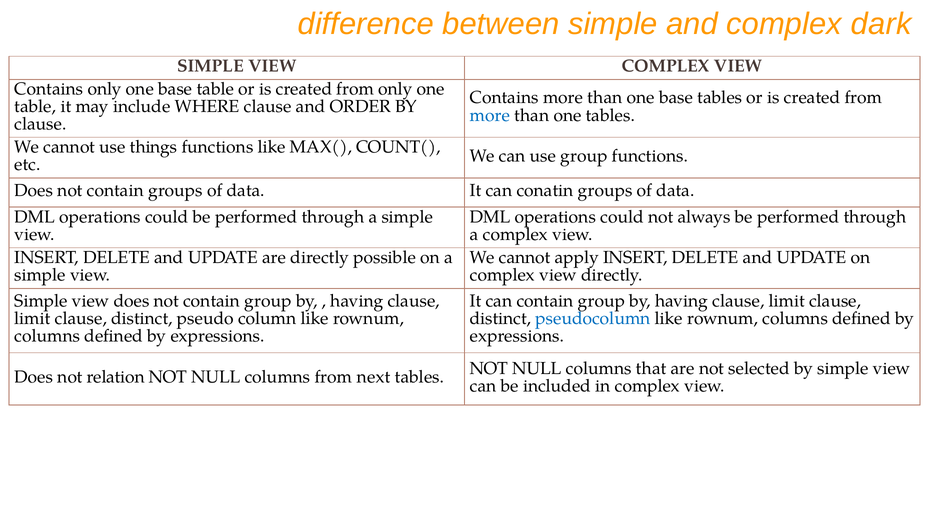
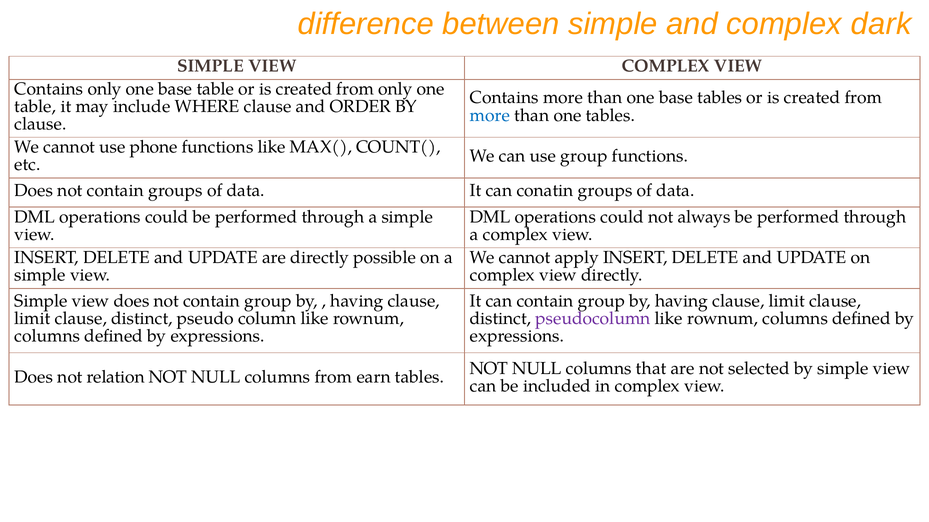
things: things -> phone (154, 147)
pseudocolumn colour: blue -> purple (593, 319)
next: next -> earn (374, 377)
